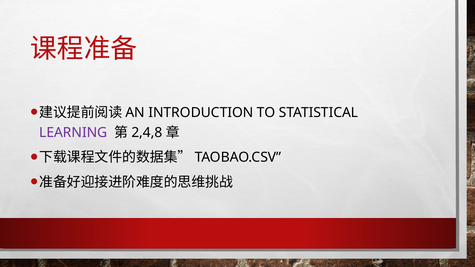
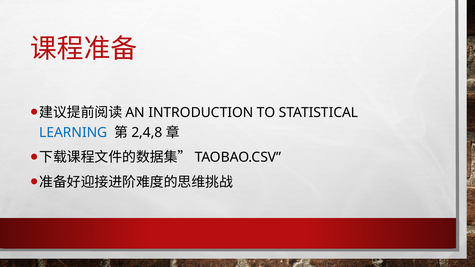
LEARNING colour: purple -> blue (73, 133)
